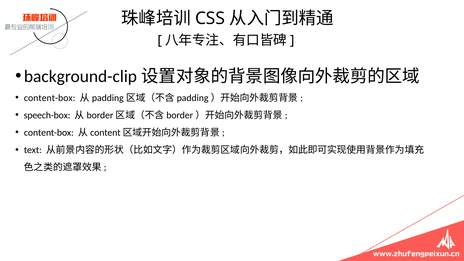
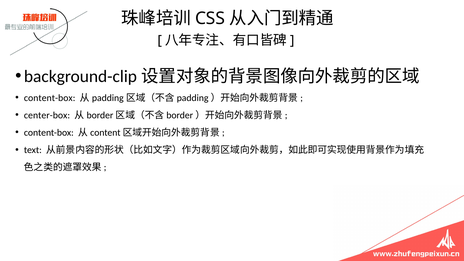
speech-box: speech-box -> center-box (47, 115)
